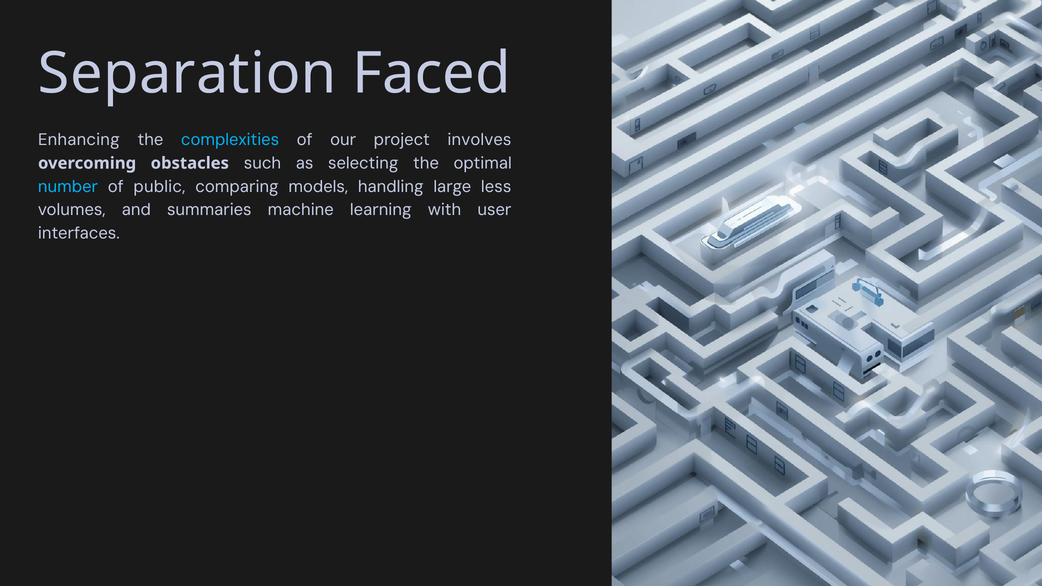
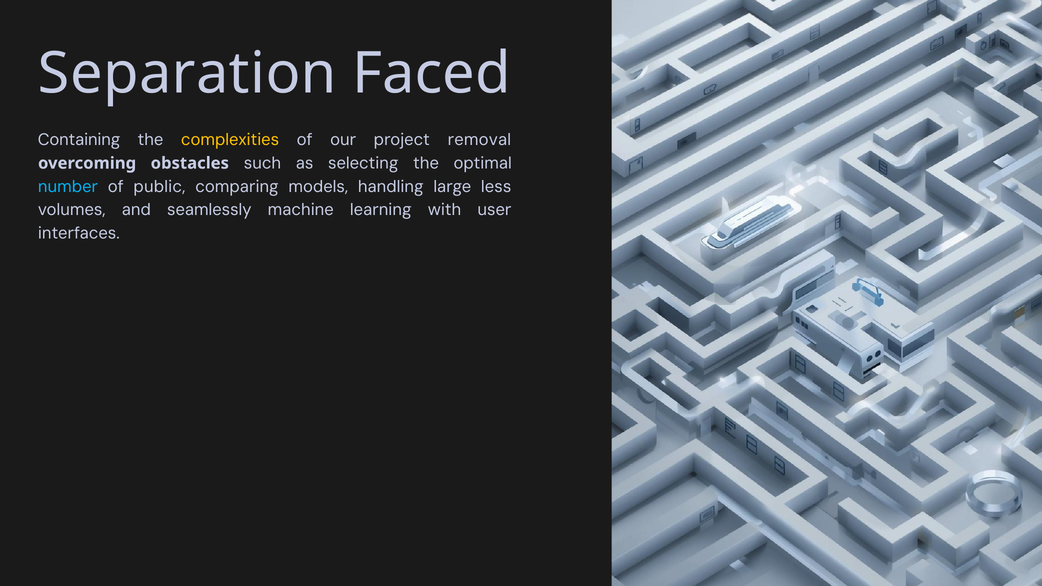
Enhancing: Enhancing -> Containing (79, 140)
complexities colour: light blue -> yellow (230, 140)
involves: involves -> removal (479, 140)
summaries: summaries -> seamlessly (209, 210)
